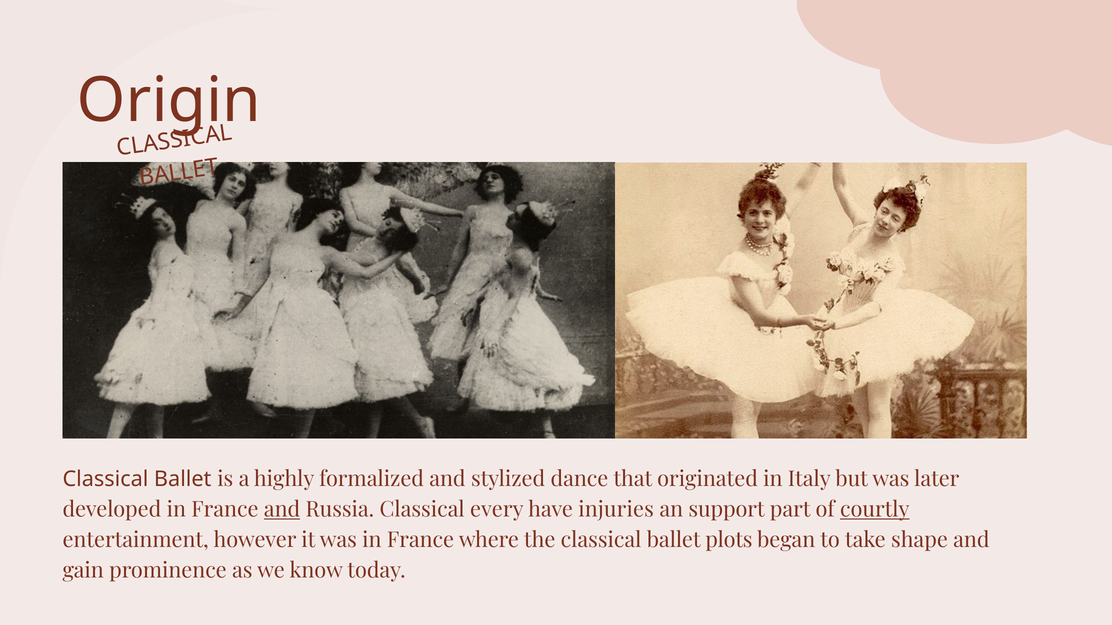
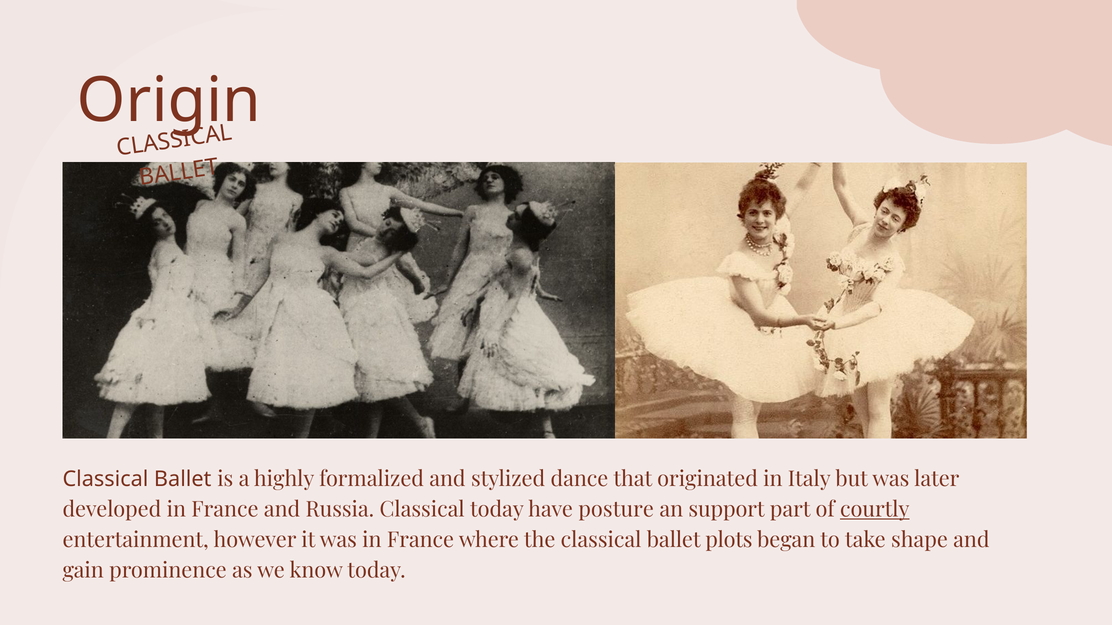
and underline: present -> none (282, 510)
Classical every: every -> today (497, 510)
injuries: injuries -> posture (616, 510)
